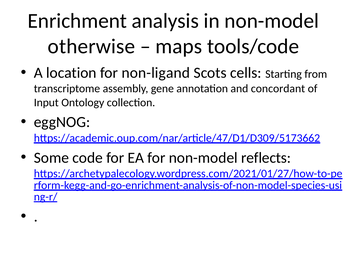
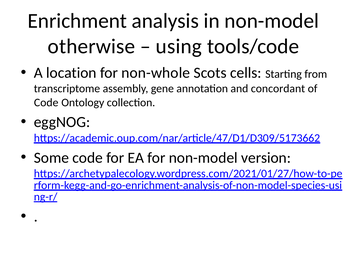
maps: maps -> using (179, 46)
non-ligand: non-ligand -> non-whole (156, 73)
Input: Input -> Code (46, 103)
reflects: reflects -> version (266, 158)
